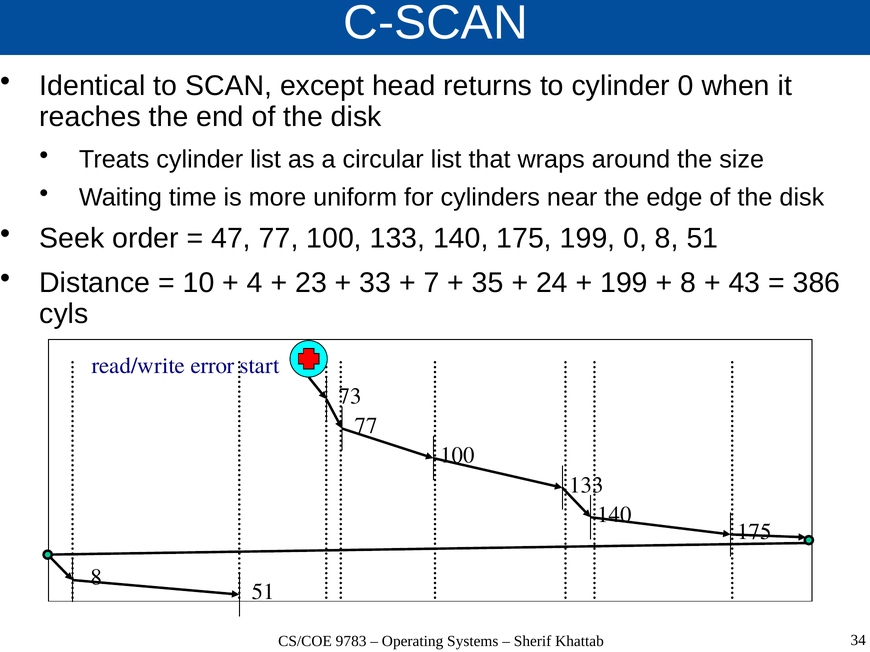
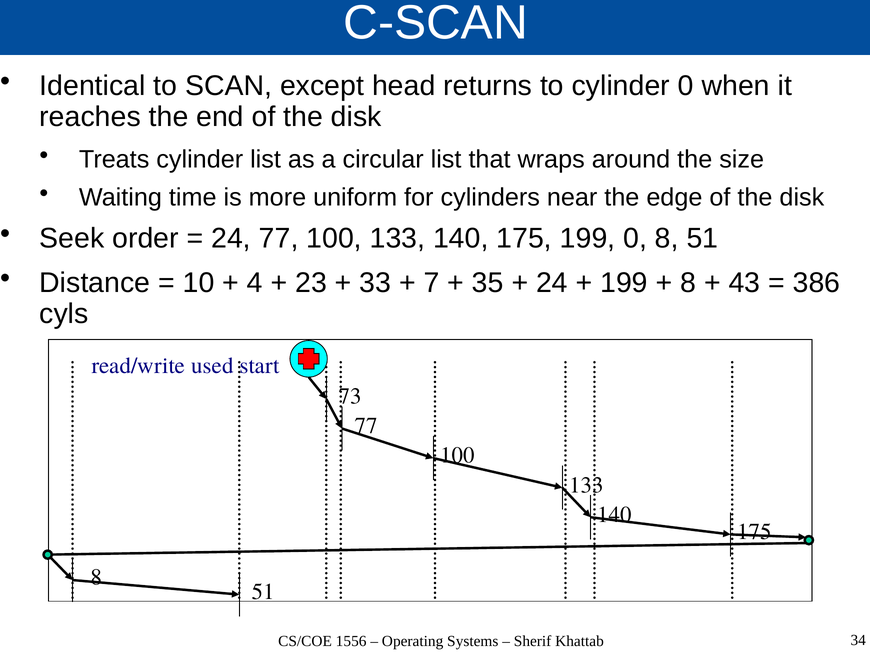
47: 47 -> 24 (231, 238)
error: error -> used (212, 366)
9783: 9783 -> 1556 (351, 641)
